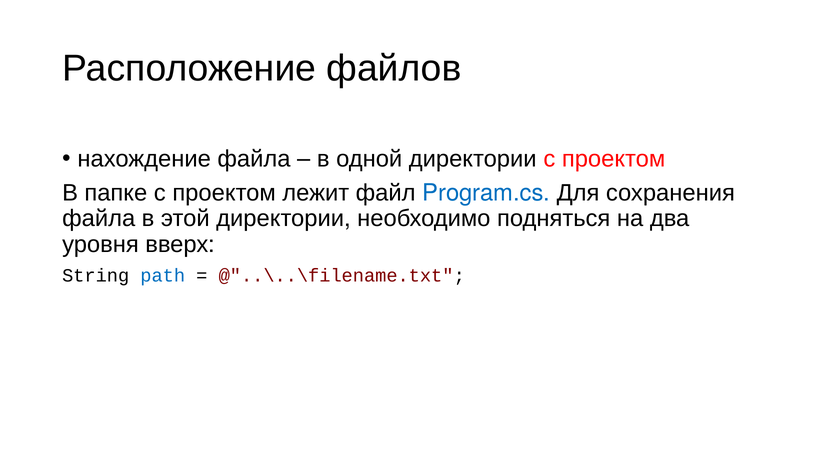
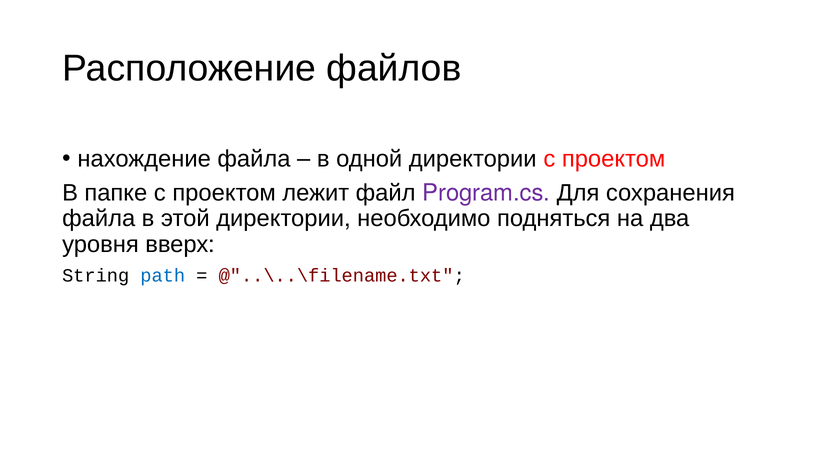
Program.cs colour: blue -> purple (486, 193)
